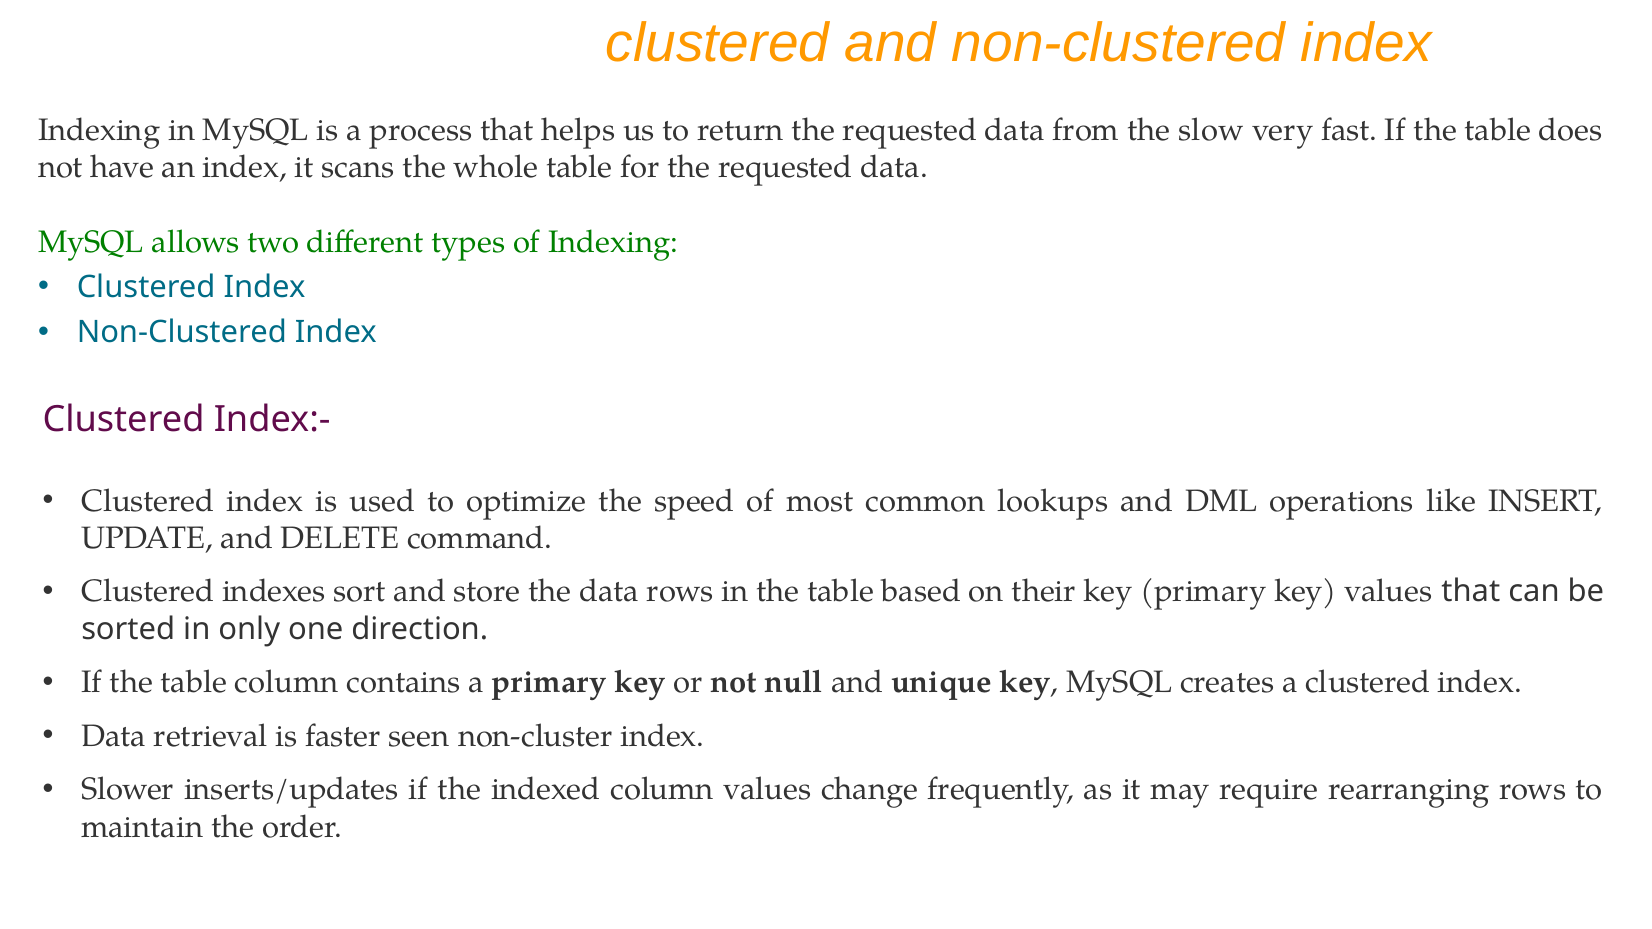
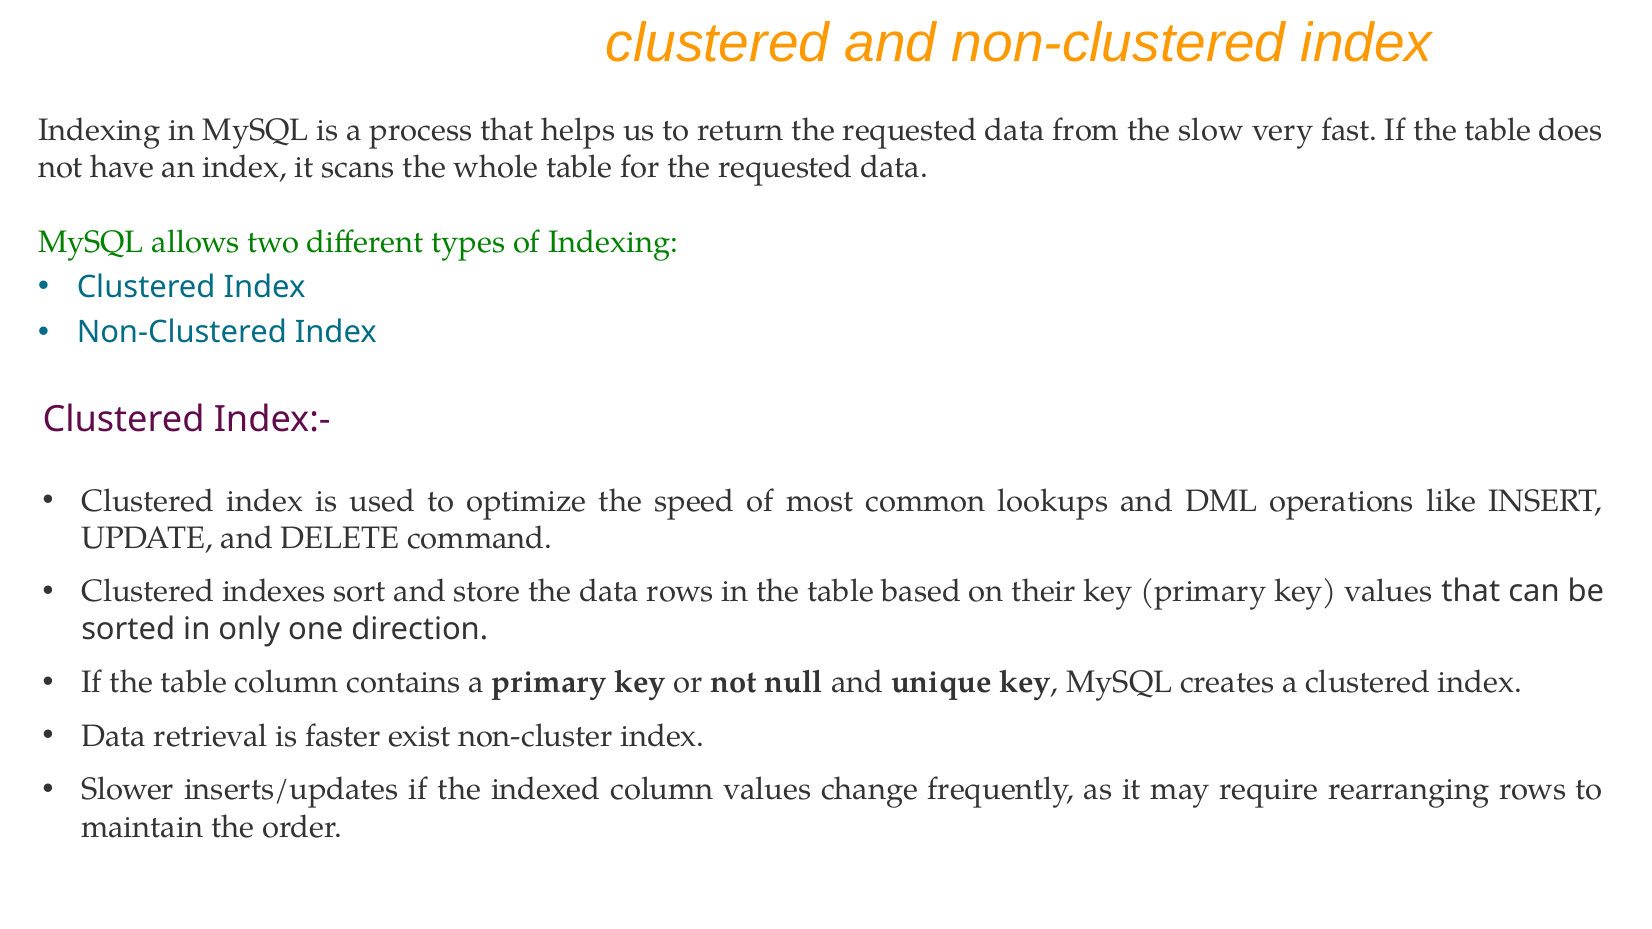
seen: seen -> exist (419, 736)
